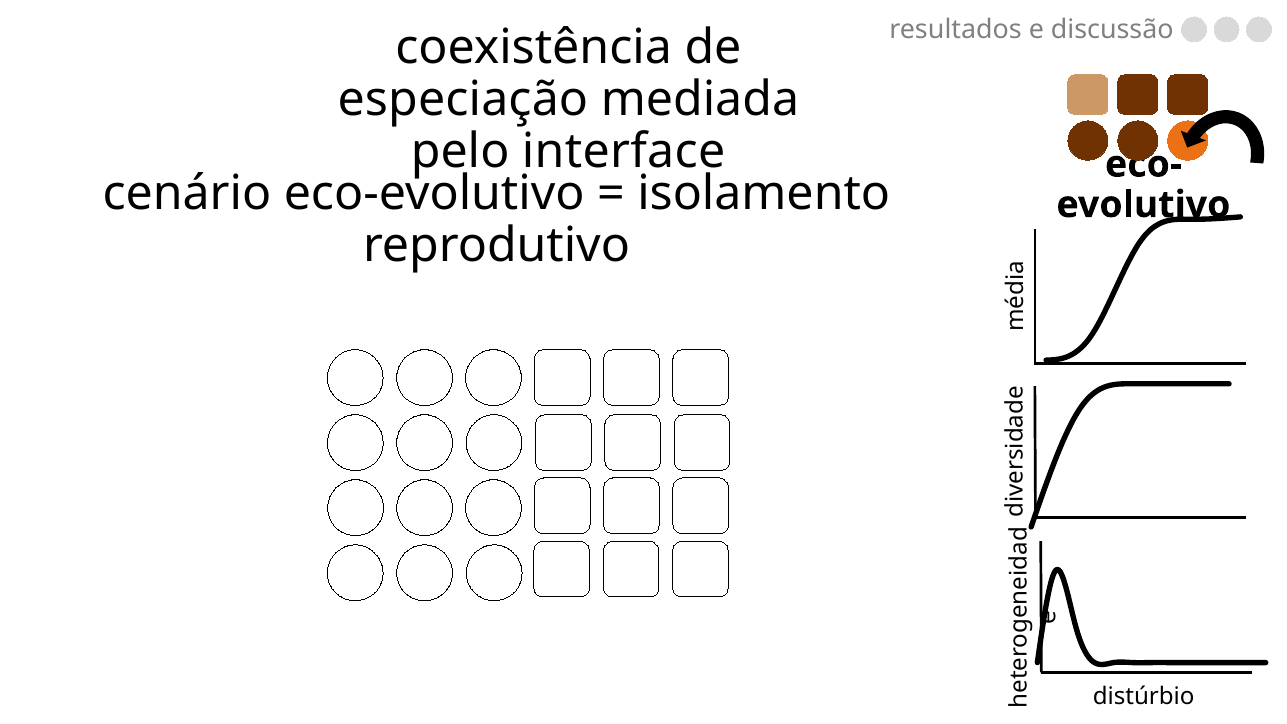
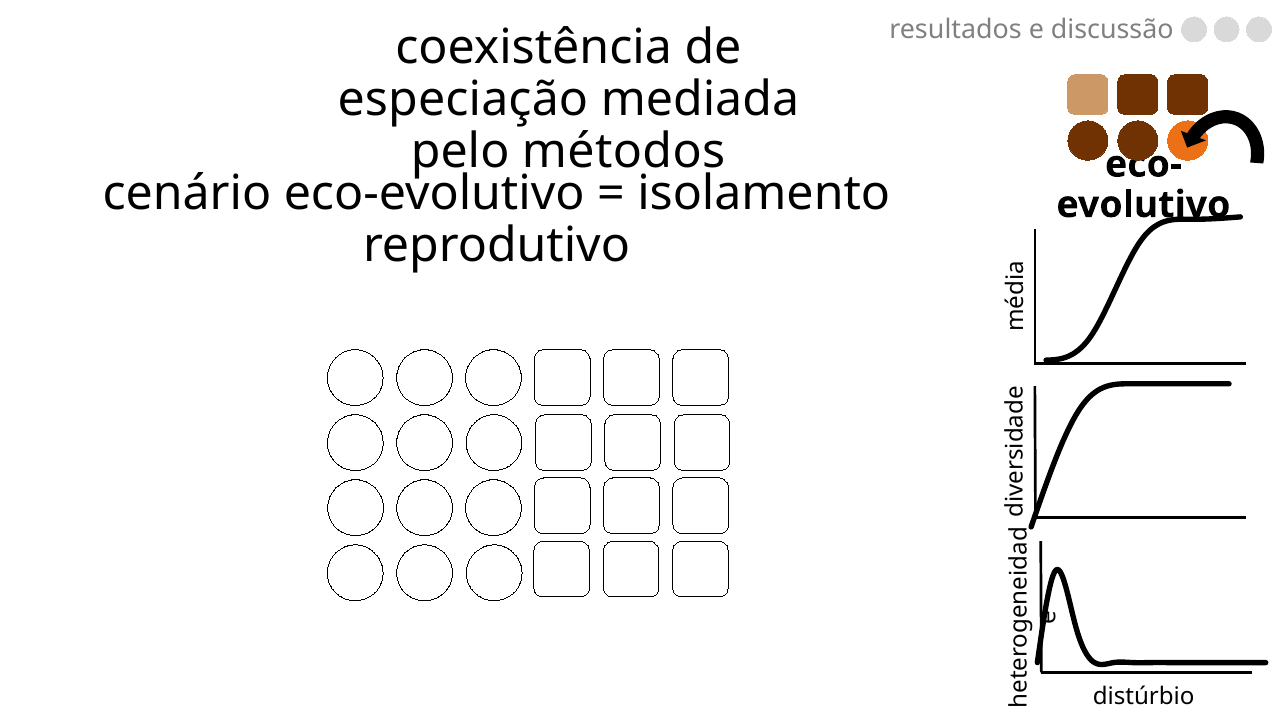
interface: interface -> métodos (624, 152)
